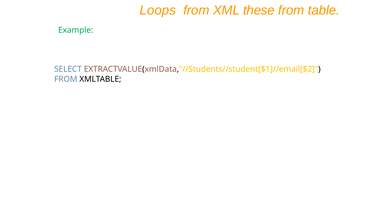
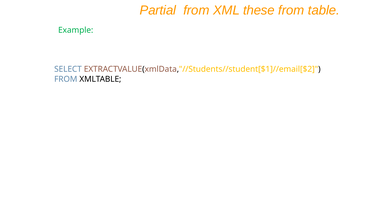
Loops: Loops -> Partial (158, 10)
